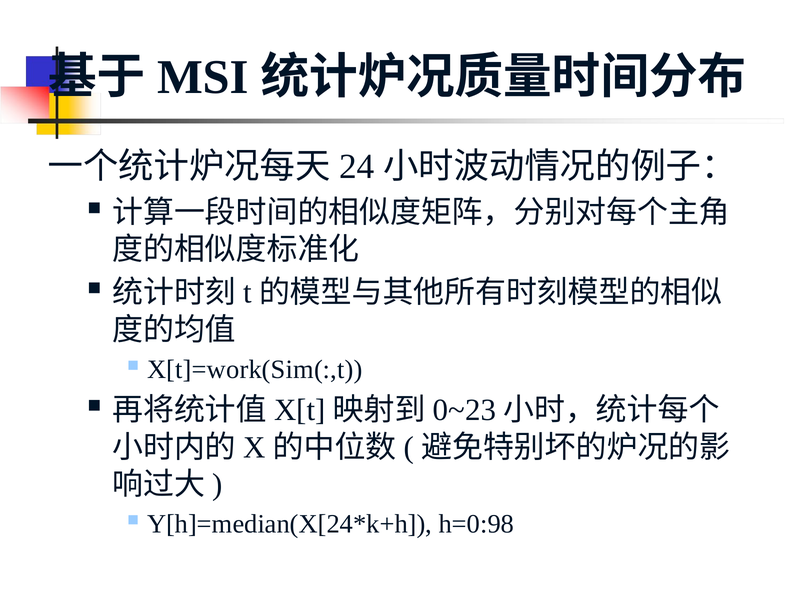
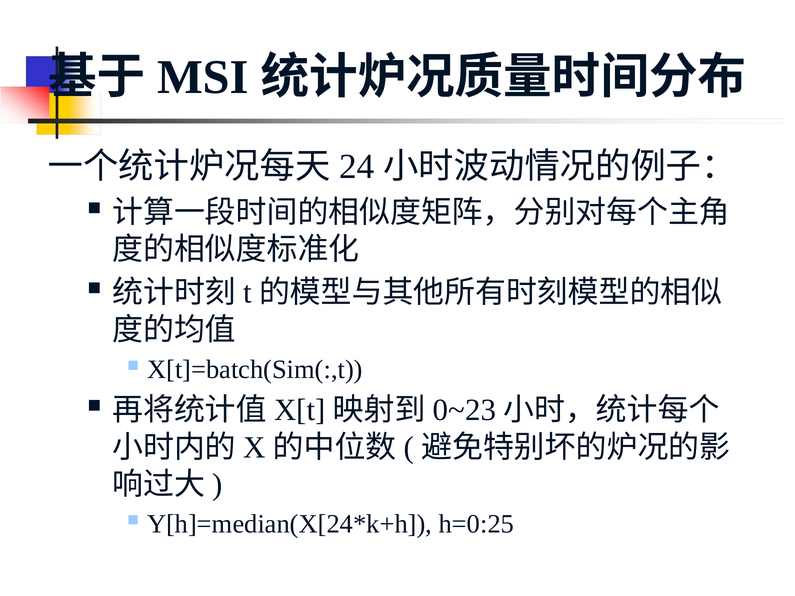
X[t]=work(Sim(:,t: X[t]=work(Sim(:,t -> X[t]=batch(Sim(:,t (255, 369)
h=0:98: h=0:98 -> h=0:25 (476, 524)
